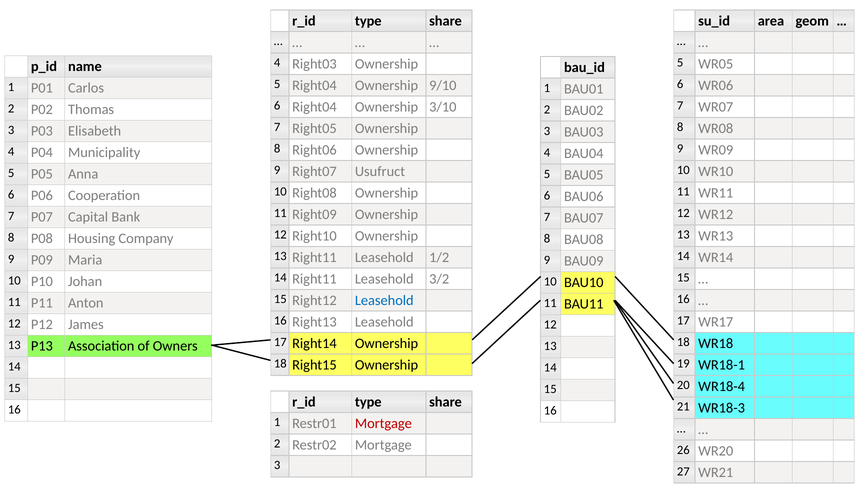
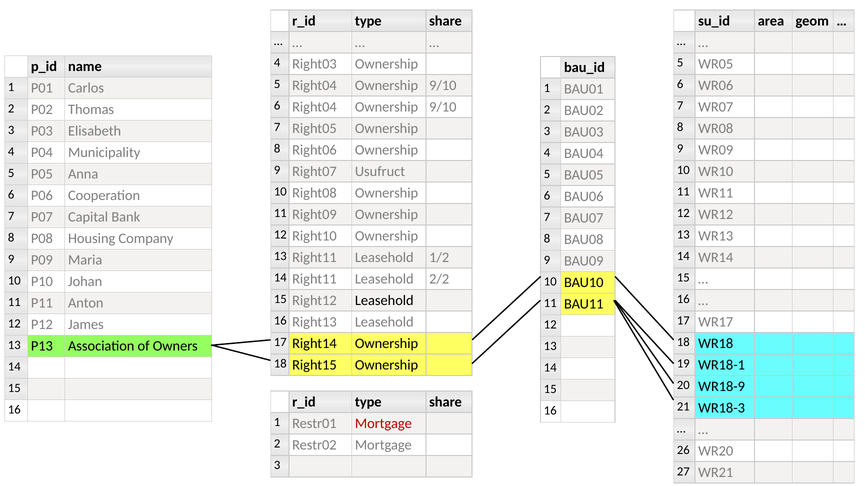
6 Right04 Ownership 3/10: 3/10 -> 9/10 (443, 107)
3/2: 3/2 -> 2/2 (439, 279)
Leasehold colour: blue -> black (384, 301)
WR18-4: WR18-4 -> WR18-9 (722, 387)
